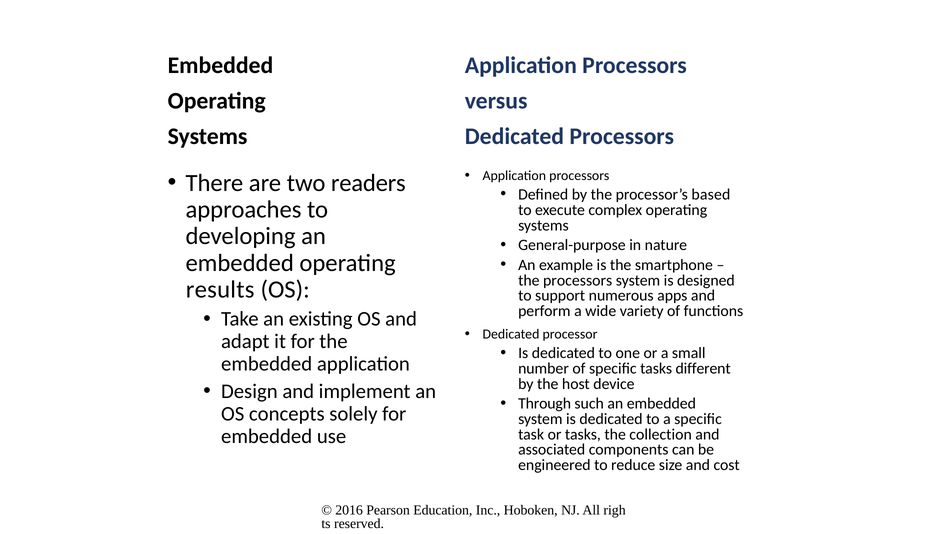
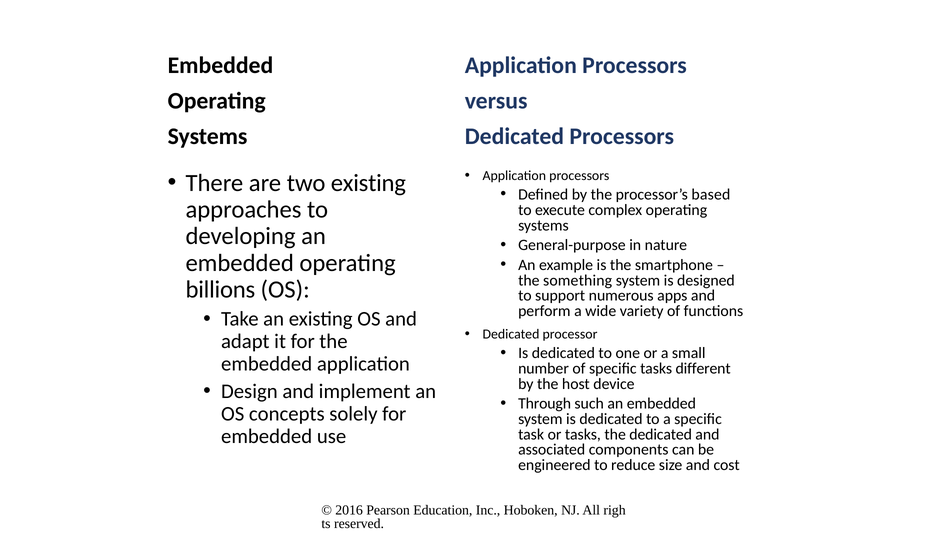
two readers: readers -> existing (368, 183)
the processors: processors -> something (578, 280)
results: results -> billions (220, 289)
the collection: collection -> dedicated (661, 434)
